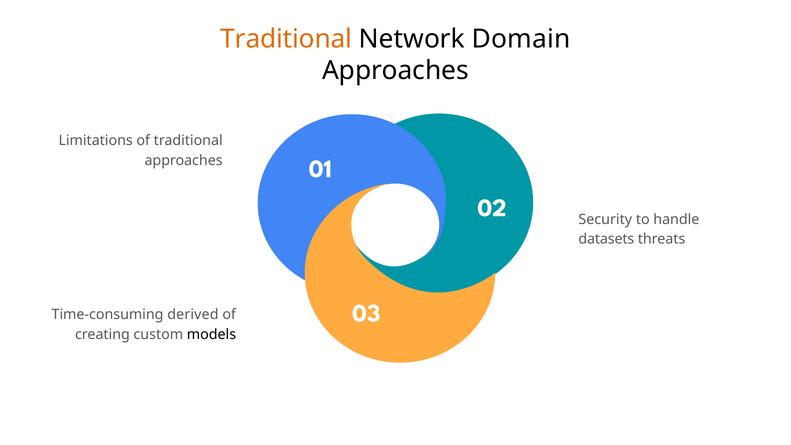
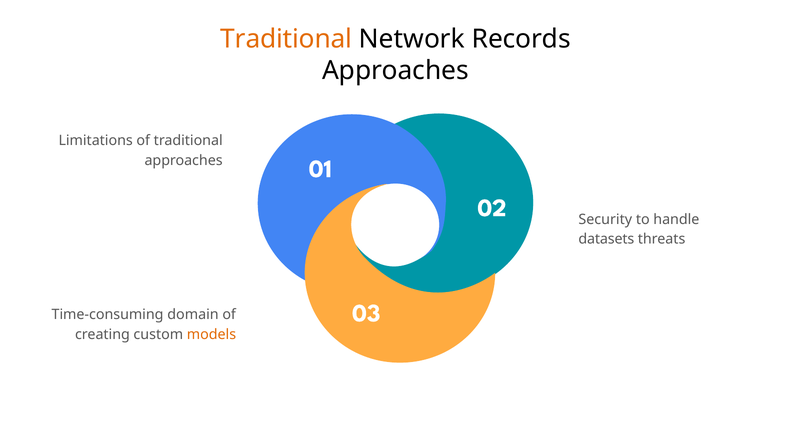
Domain: Domain -> Records (521, 39)
derived: derived -> domain (193, 315)
models colour: black -> orange (211, 334)
